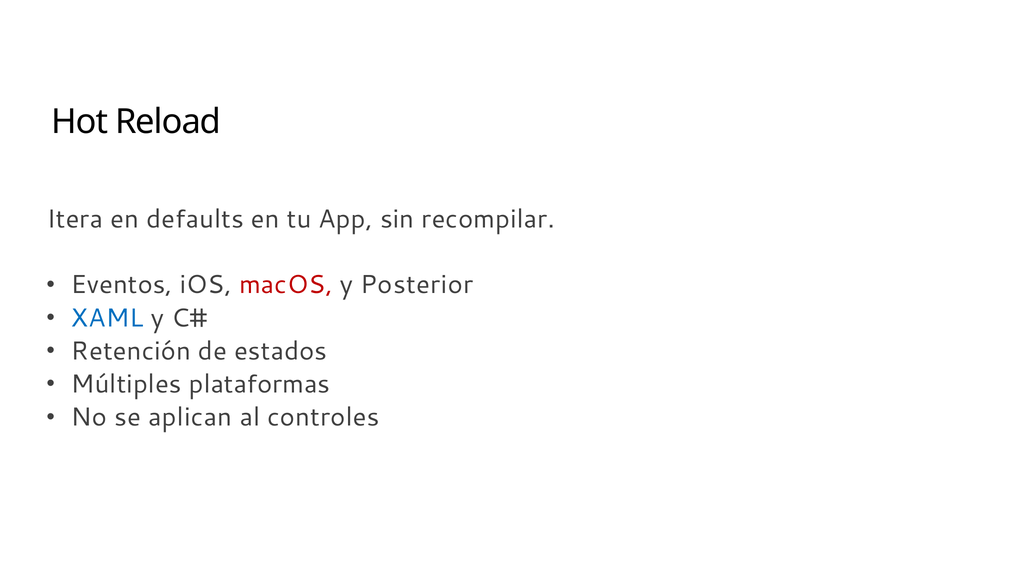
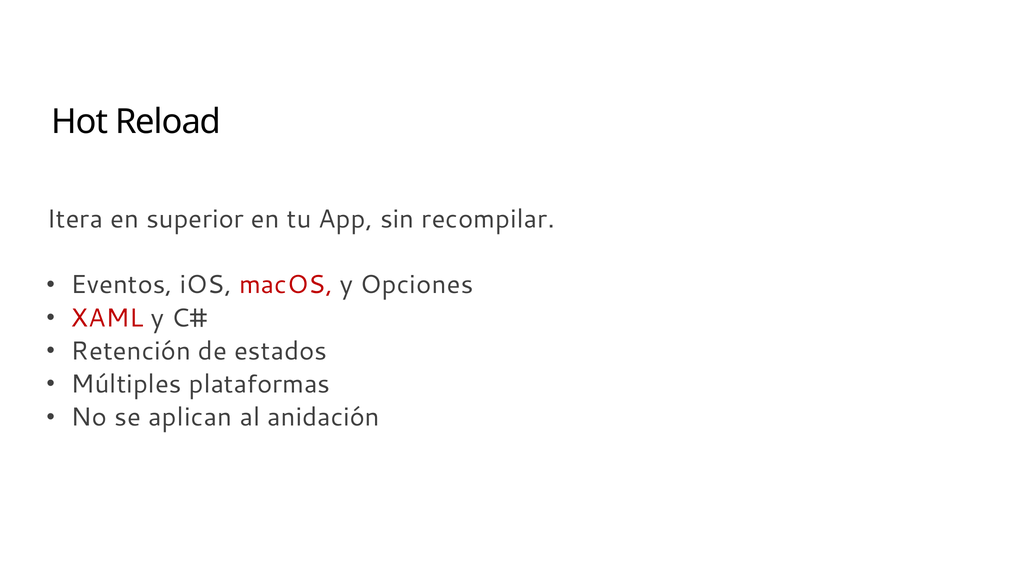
defaults: defaults -> superior (195, 219)
Posterior: Posterior -> Opciones (417, 285)
XAML colour: blue -> red (107, 318)
controles: controles -> anidación (324, 417)
